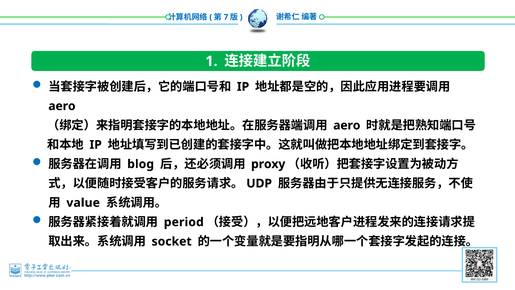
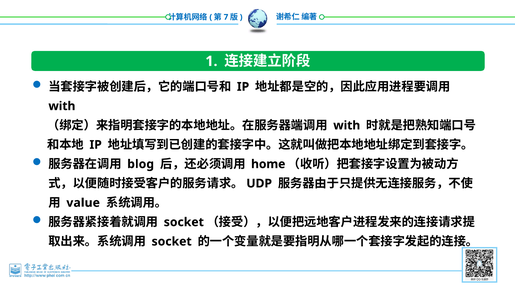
aero: aero -> with (62, 106)
aero: aero -> with (347, 125)
proxy: proxy -> home (268, 164)
period: period -> socket (184, 222)
